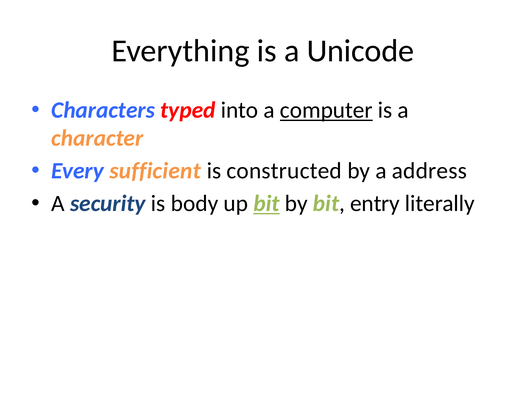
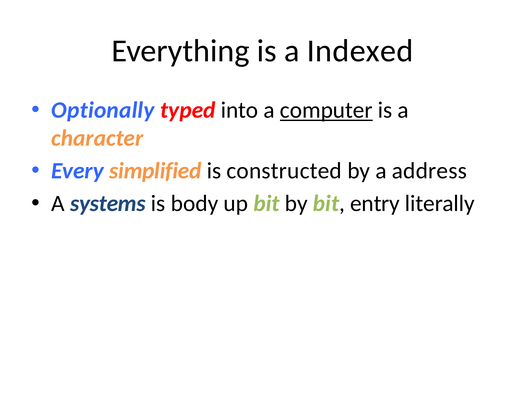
Unicode: Unicode -> Indexed (360, 51)
Characters: Characters -> Optionally (103, 110)
sufficient: sufficient -> simplified (155, 171)
security: security -> systems (108, 204)
bit underline: present -> none (267, 204)
